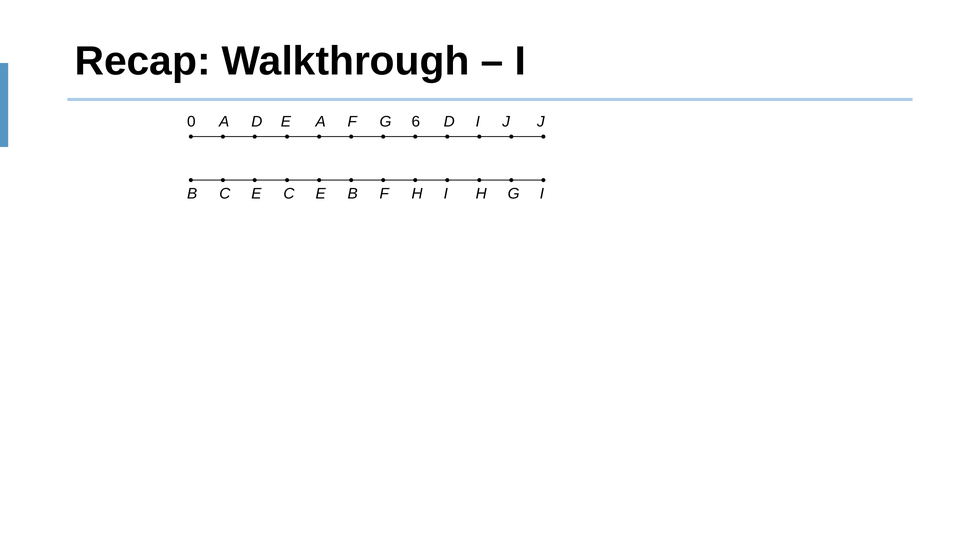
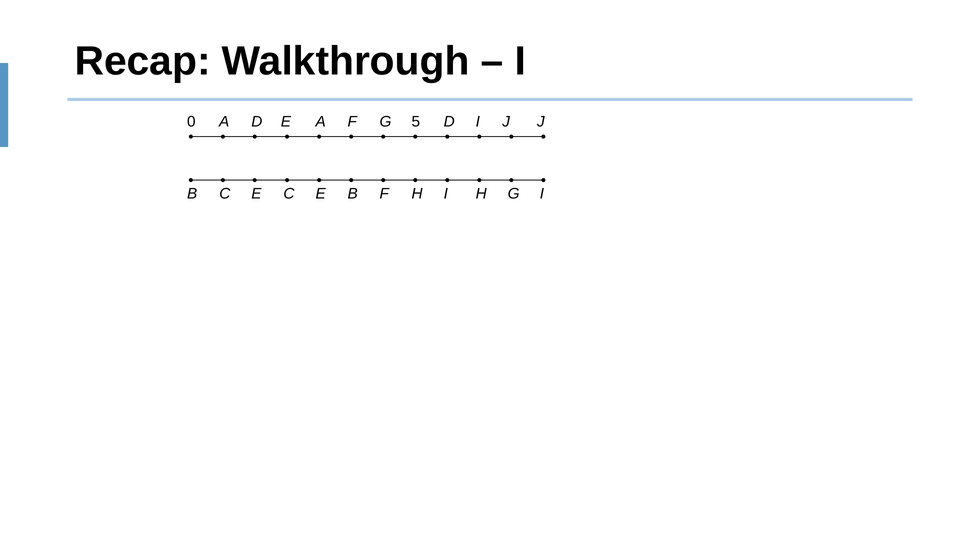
6: 6 -> 5 (416, 122)
